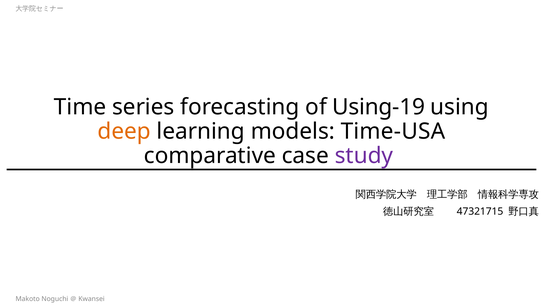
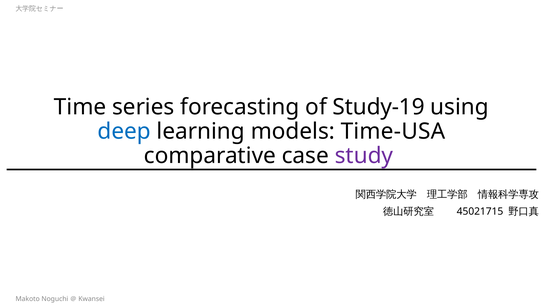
Using-19: Using-19 -> Study-19 (379, 107)
deep colour: orange -> blue (124, 132)
47321715: 47321715 -> 45021715 (480, 212)
